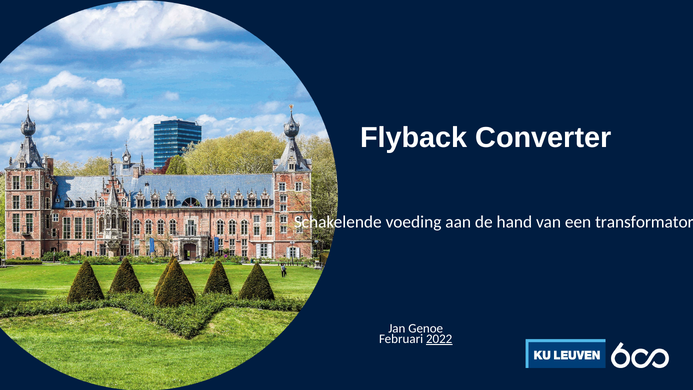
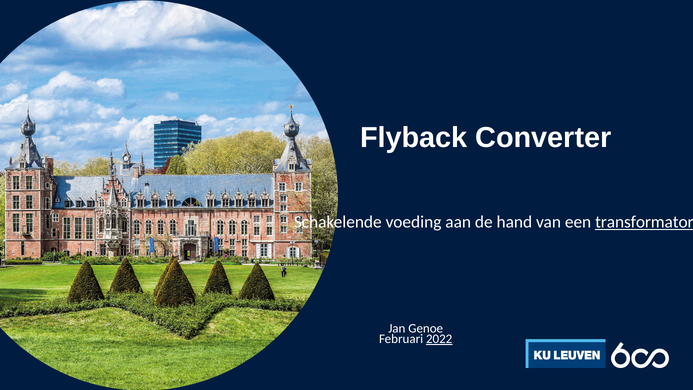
transformator underline: none -> present (644, 222)
